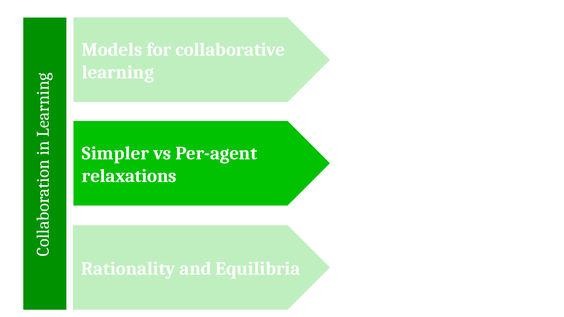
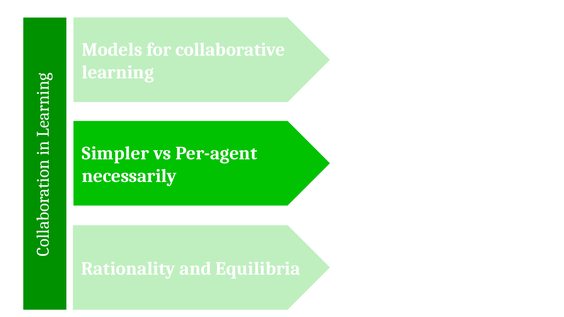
relaxations: relaxations -> necessarily (129, 176)
